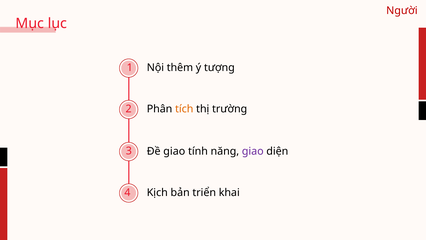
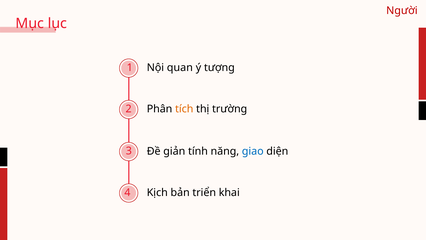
thêm: thêm -> quan (180, 67)
Đề giao: giao -> giản (174, 151)
giao colour: purple -> blue (253, 151)
